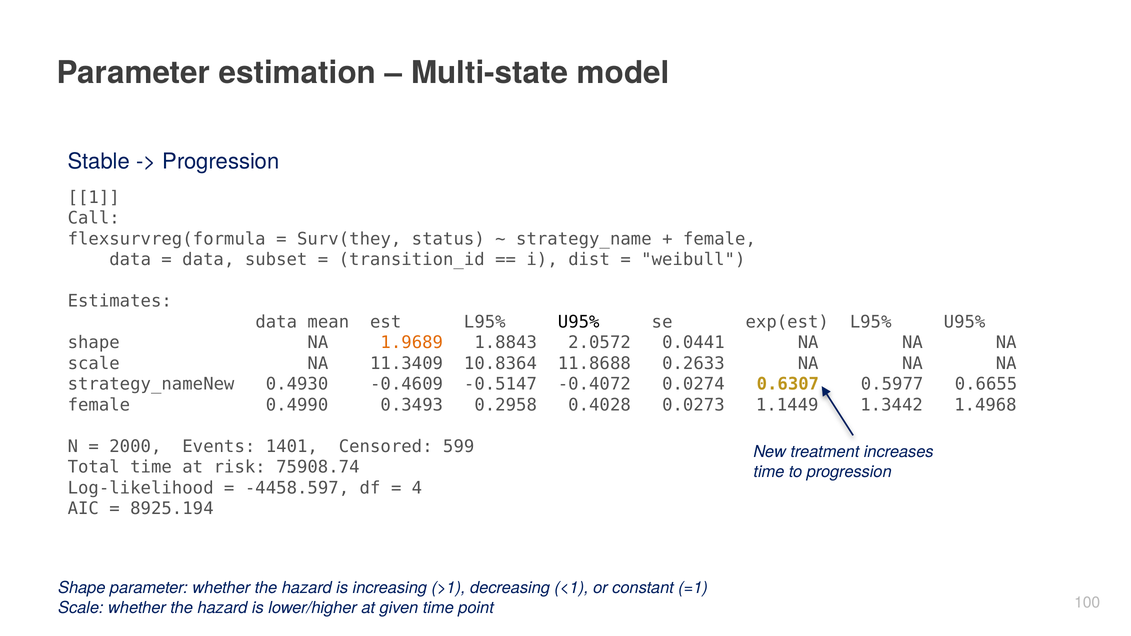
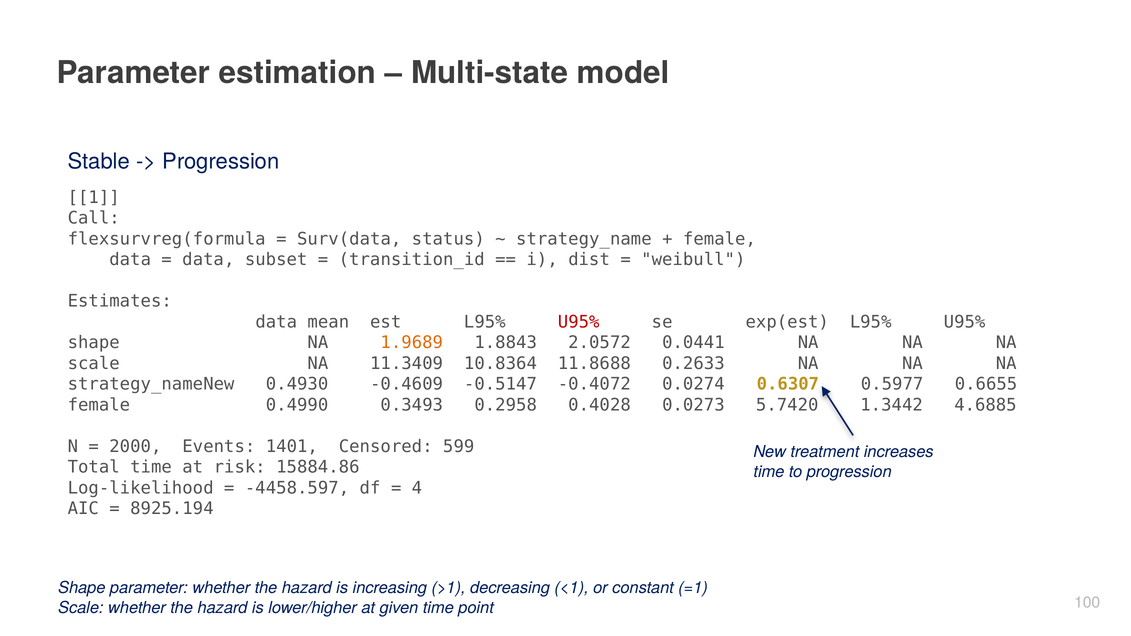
Surv(they: Surv(they -> Surv(data (349, 239)
U95% colour: black -> red (579, 322)
1.1449: 1.1449 -> 5.7420 (787, 405)
1.4968: 1.4968 -> 4.6885 (985, 405)
75908.74: 75908.74 -> 15884.86 (318, 467)
